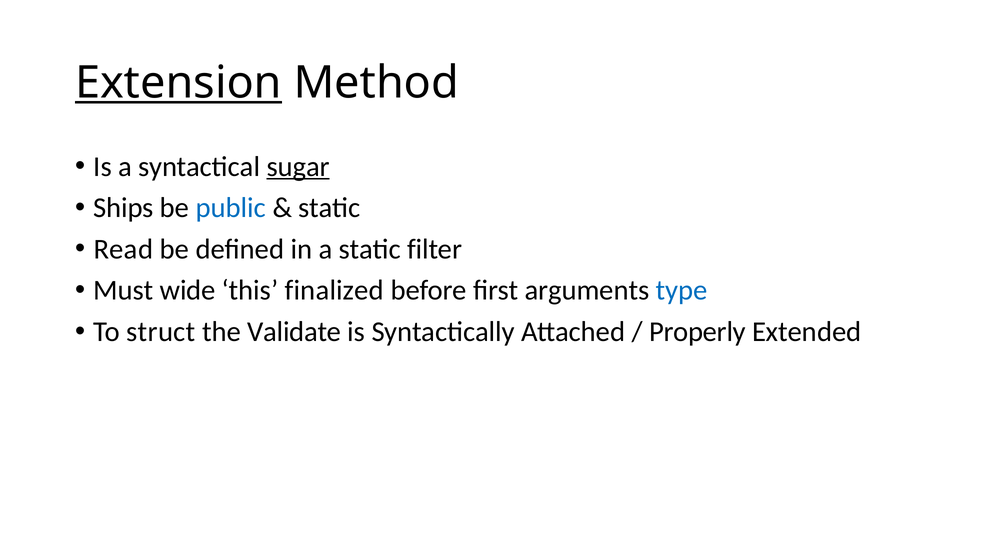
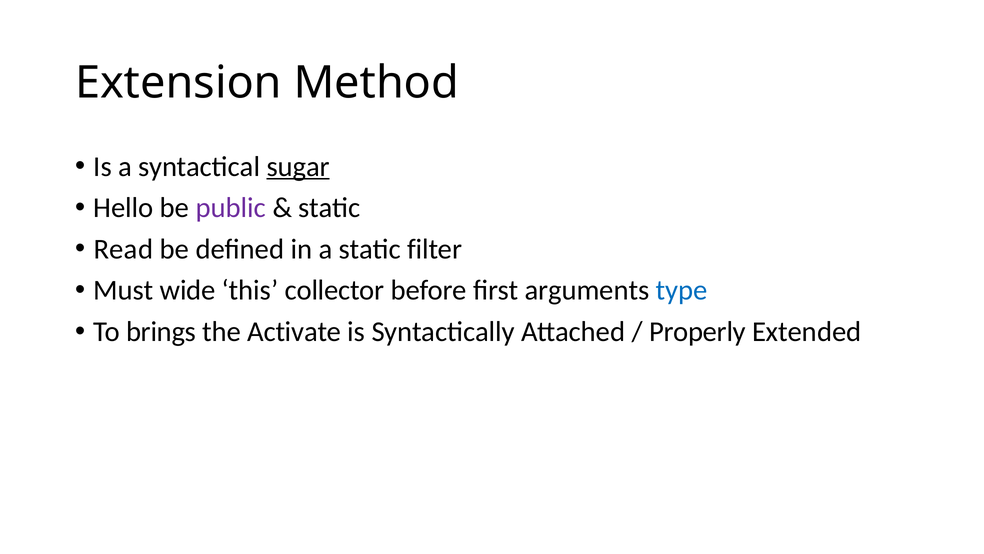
Extension underline: present -> none (178, 83)
Ships: Ships -> Hello (124, 208)
public colour: blue -> purple (231, 208)
finalized: finalized -> collector (335, 290)
struct: struct -> brings (161, 331)
Validate: Validate -> Activate (294, 331)
